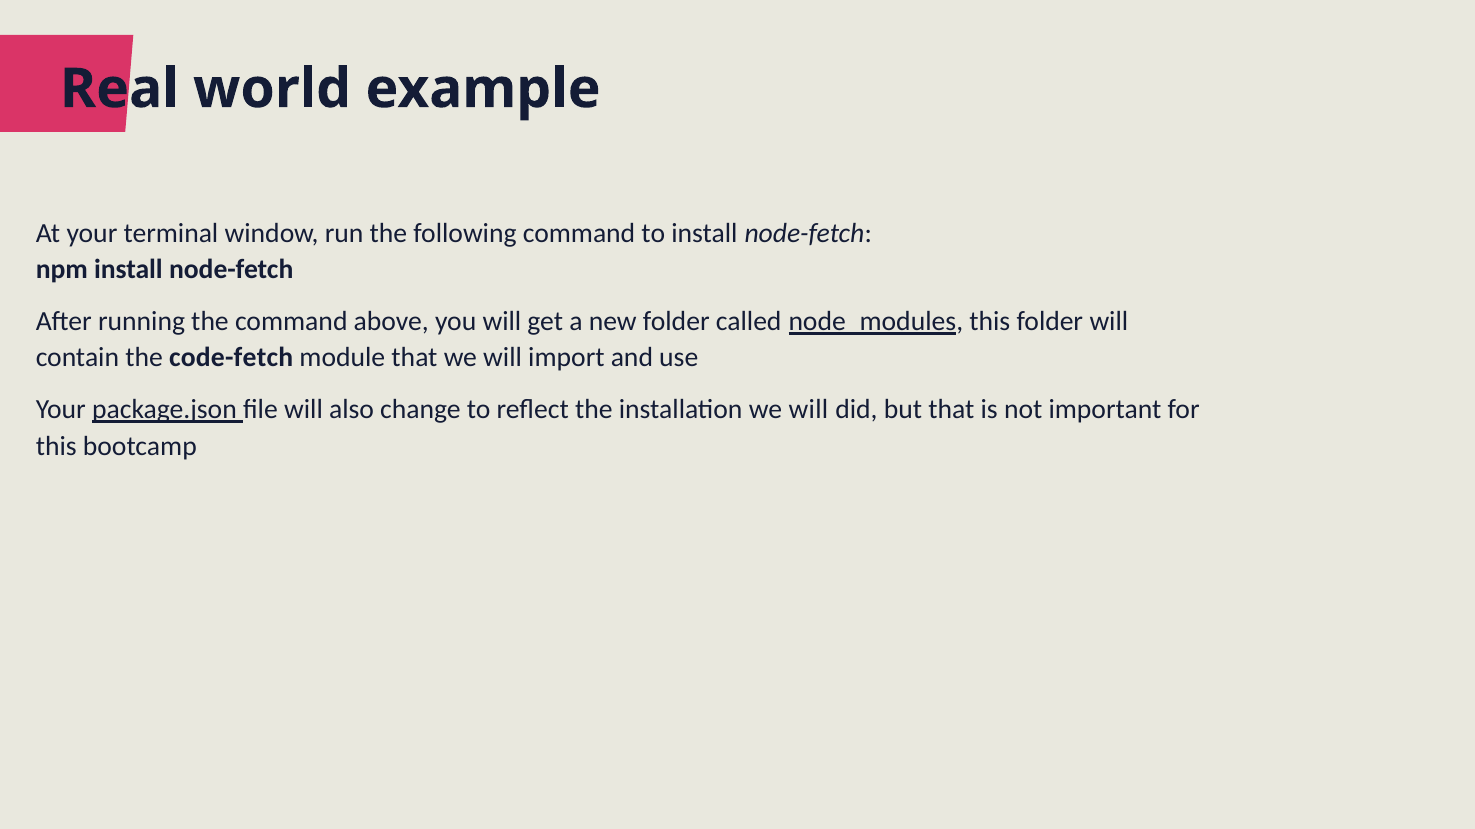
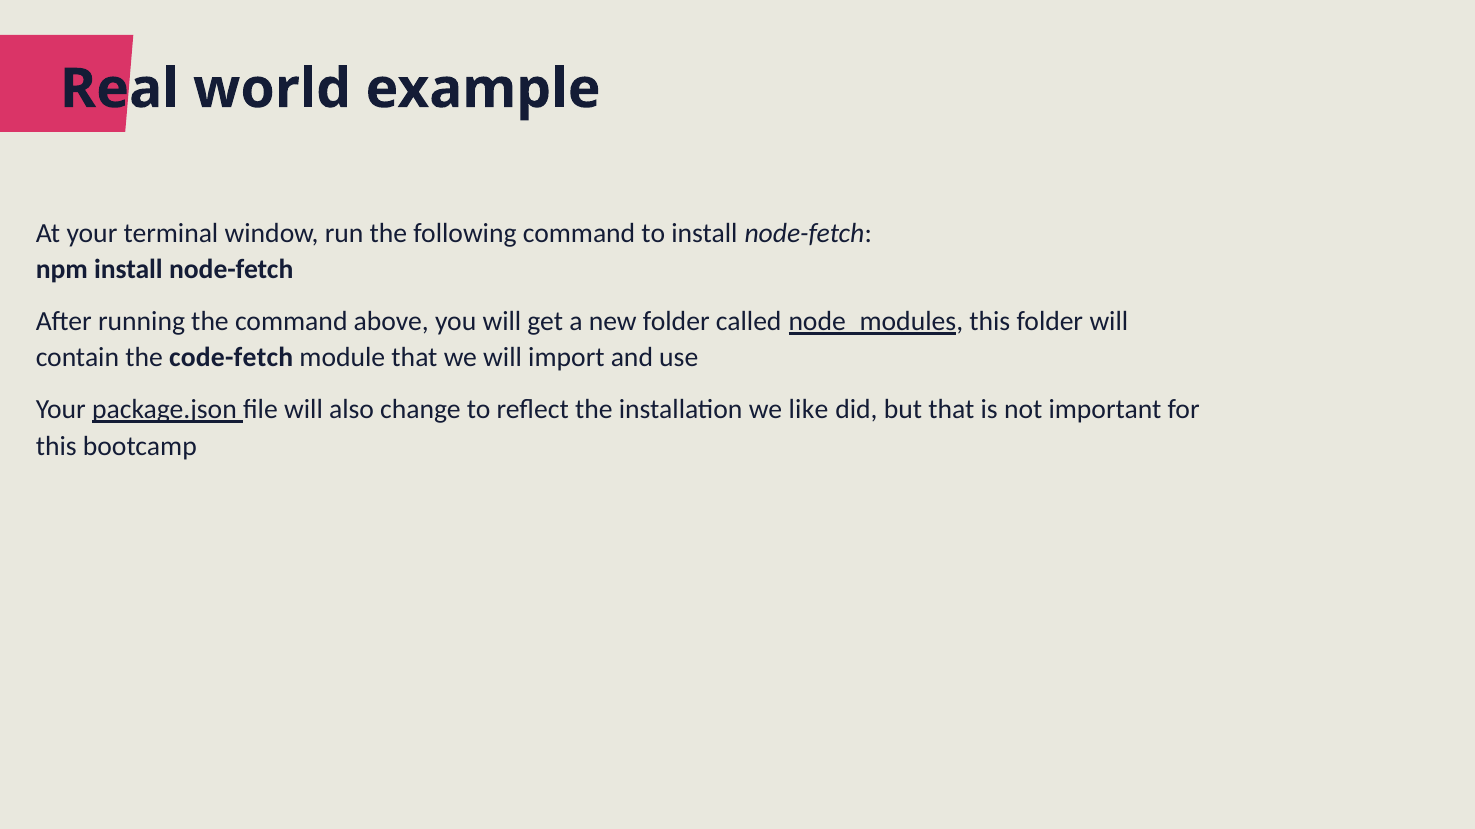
installation we will: will -> like (809, 410)
